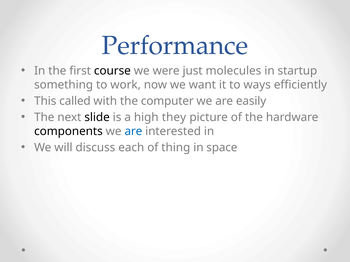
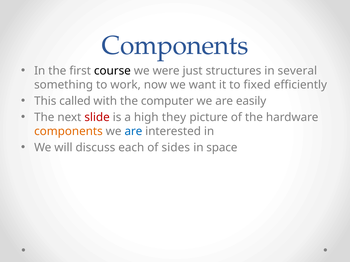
Performance: Performance -> Components (175, 46)
molecules: molecules -> structures (233, 71)
startup: startup -> several (297, 71)
ways: ways -> fixed (257, 85)
slide colour: black -> red (97, 117)
components colour: black -> orange (68, 131)
thing: thing -> sides (176, 148)
